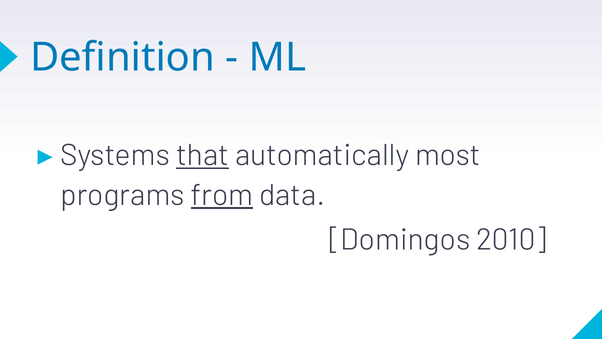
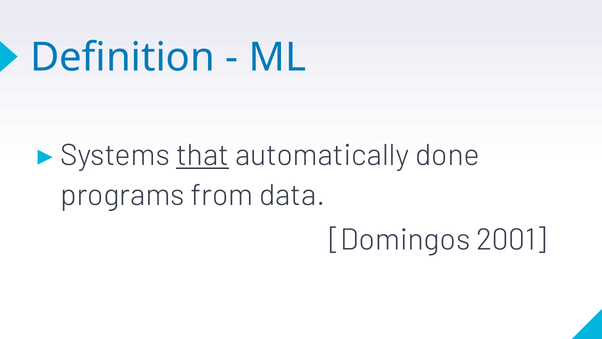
most: most -> done (448, 155)
from underline: present -> none (222, 195)
2010: 2010 -> 2001 (511, 240)
